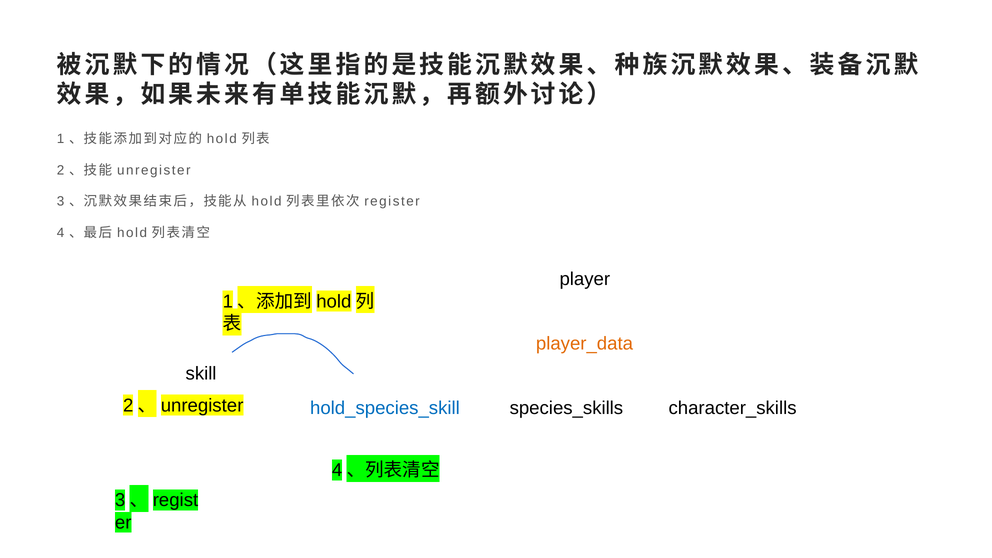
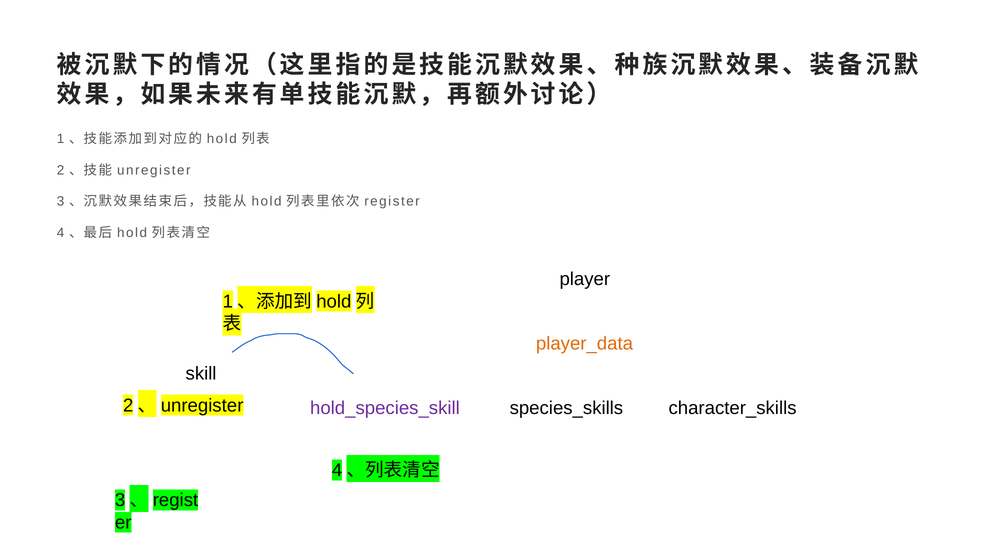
hold_species_skill colour: blue -> purple (385, 408)
